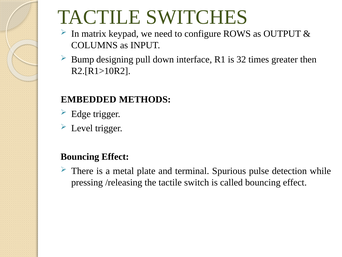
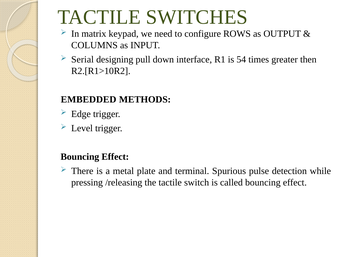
Bump: Bump -> Serial (83, 59)
32: 32 -> 54 (241, 59)
